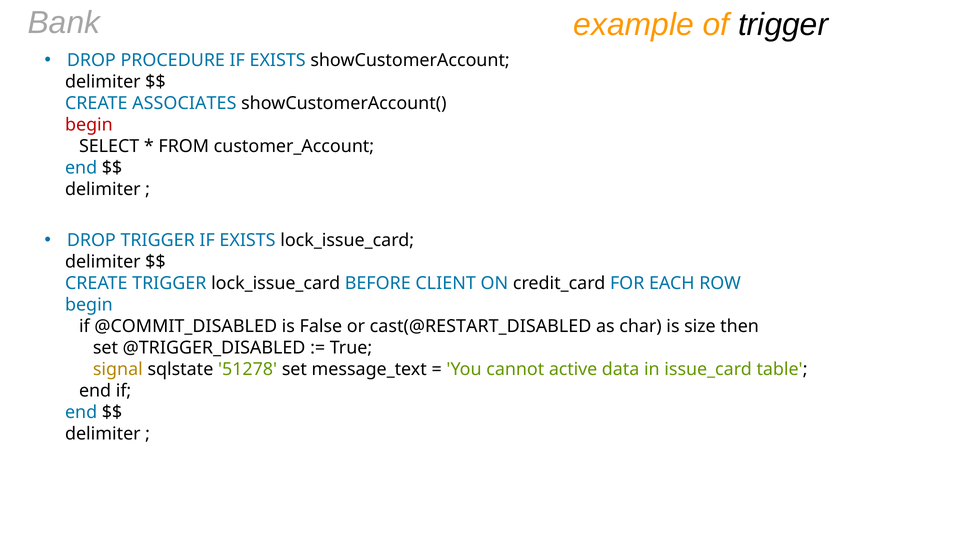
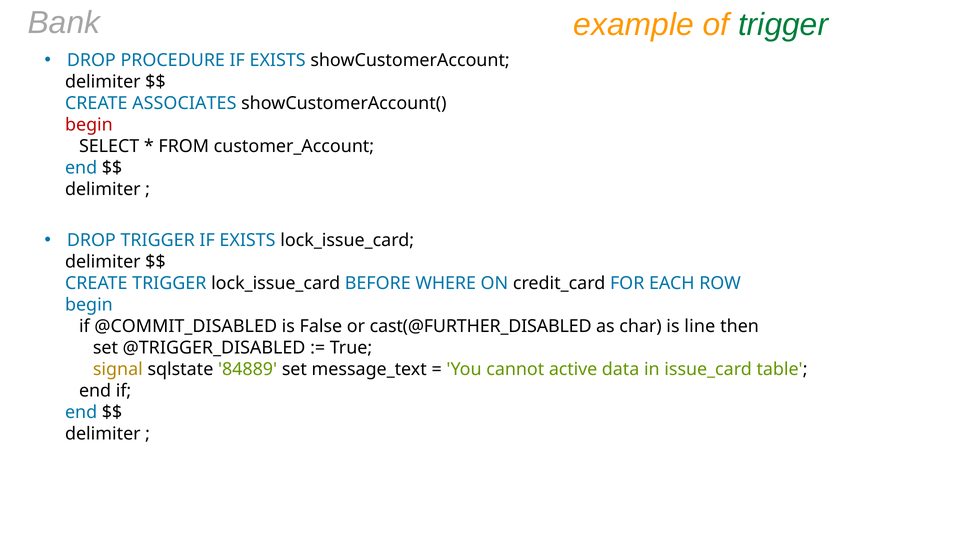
trigger colour: black -> green (783, 25)
CLIENT: CLIENT -> WHERE (446, 283)
cast(@RESTART_DISABLED: cast(@RESTART_DISABLED -> cast(@FURTHER_DISABLED (481, 326)
size: size -> line (700, 326)
51278: 51278 -> 84889 (248, 369)
